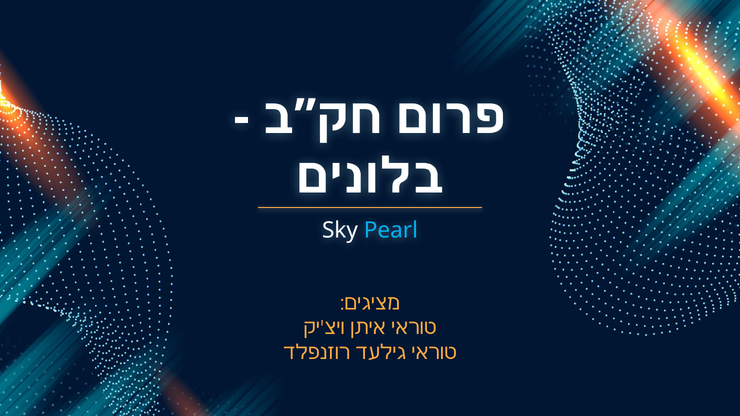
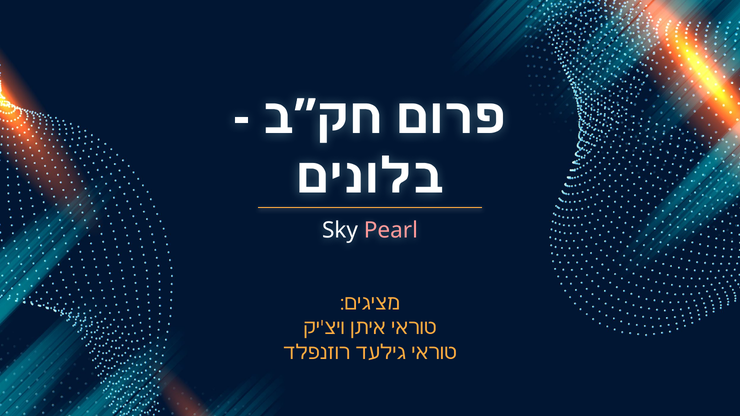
Pearl colour: light blue -> pink (391, 231)
